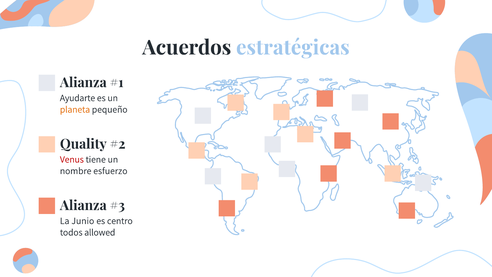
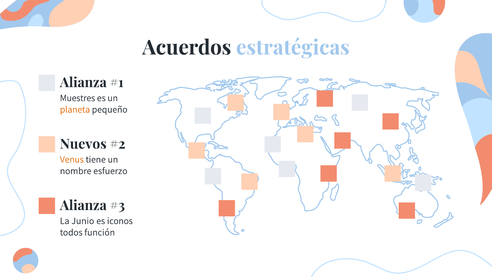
Ayudarte: Ayudarte -> Muestres (77, 98)
Quality: Quality -> Nuevos (83, 144)
Venus colour: red -> orange (72, 159)
centro: centro -> iconos (120, 221)
allowed: allowed -> función (100, 232)
